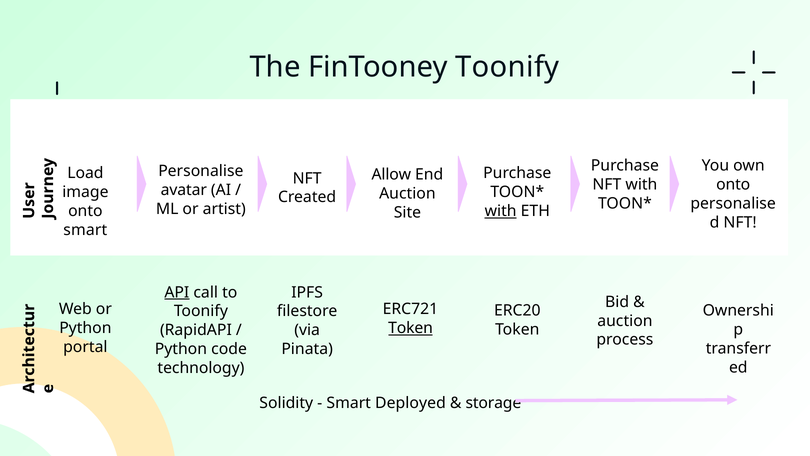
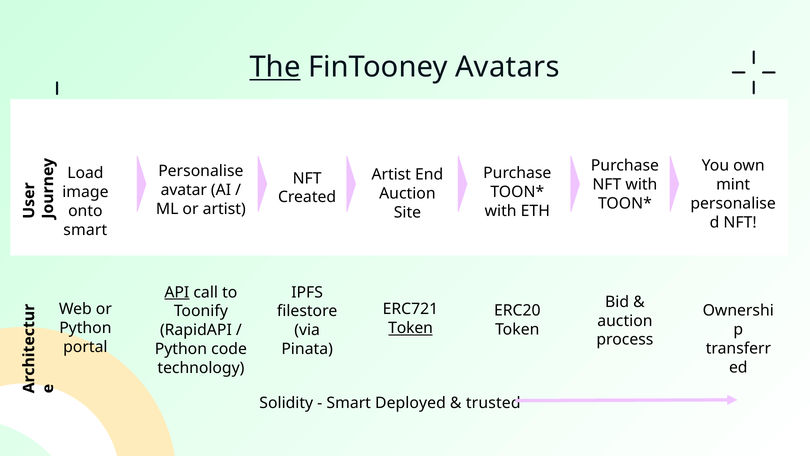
The underline: none -> present (275, 67)
FinTooney Toonify: Toonify -> Avatars (507, 67)
Allow: Allow -> Artist (391, 174)
onto: onto -> mint (733, 185)
with underline: present -> none (501, 211)
storage: storage -> trusted (493, 403)
